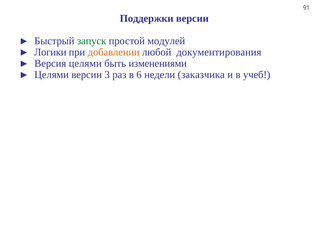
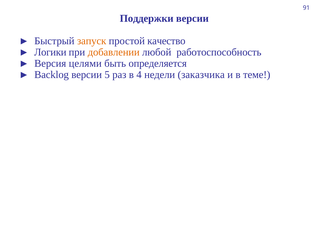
запуск colour: green -> orange (92, 41)
модулей: модулей -> качество (166, 41)
документирования: документирования -> работоспособность (219, 52)
изменениями: изменениями -> определяется (158, 63)
Целями: Целями -> Backlog (52, 75)
3: 3 -> 5 (107, 75)
6: 6 -> 4 (139, 75)
учеб: учеб -> теме (257, 75)
